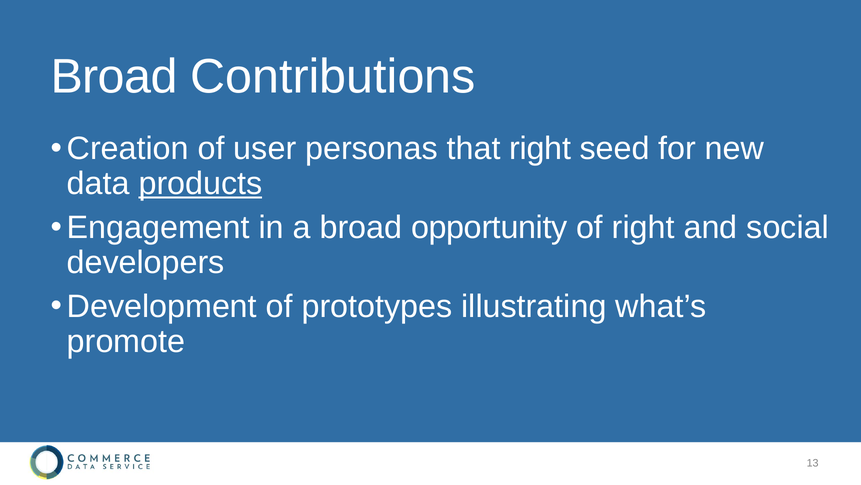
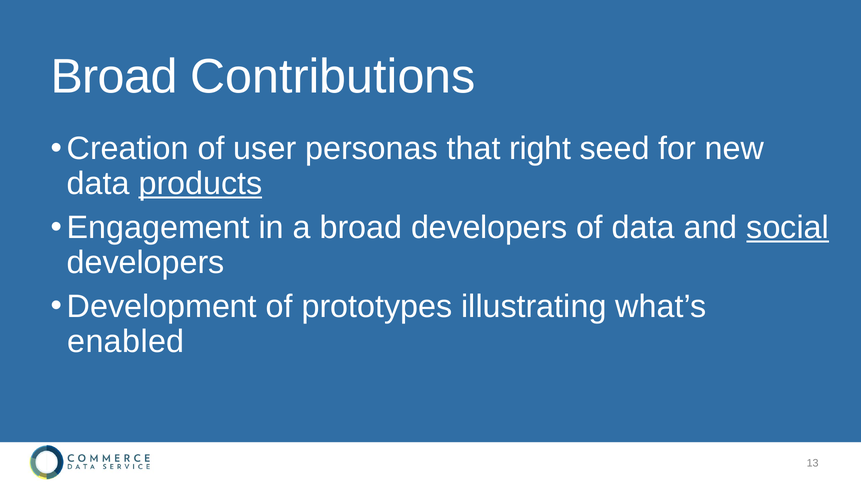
broad opportunity: opportunity -> developers (489, 227)
of right: right -> data (643, 227)
social underline: none -> present (788, 227)
promote: promote -> enabled (126, 341)
